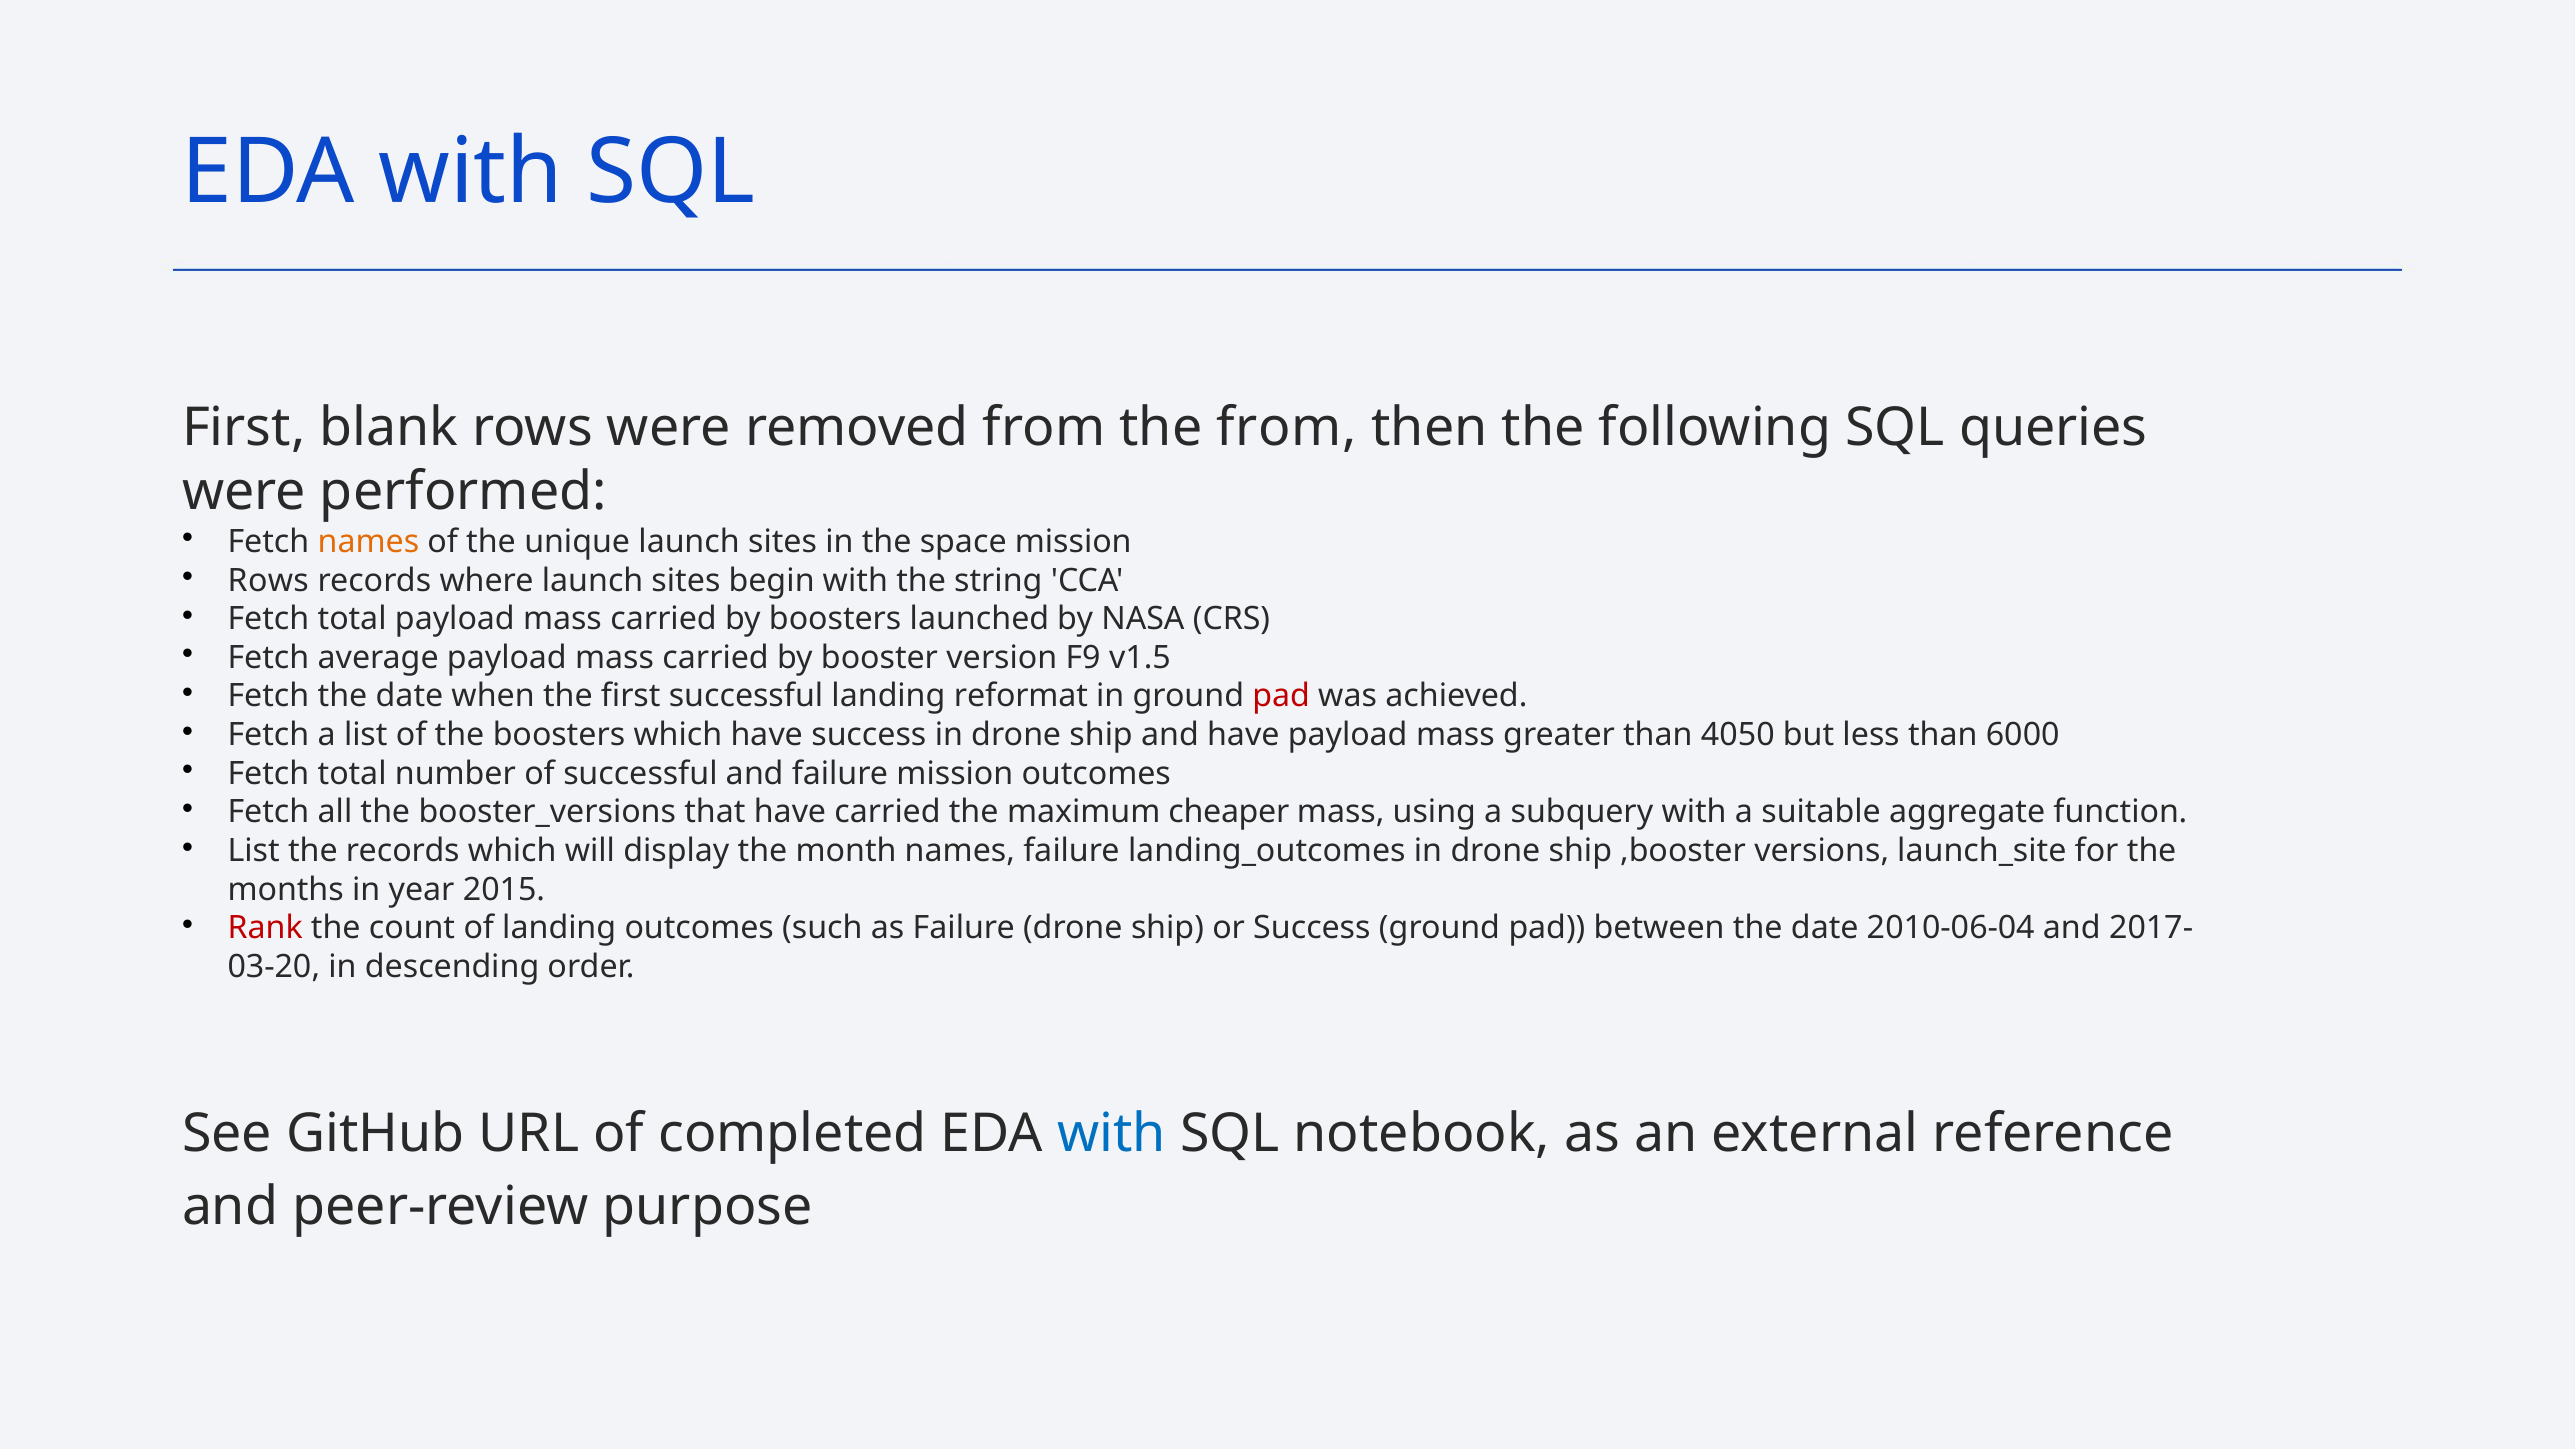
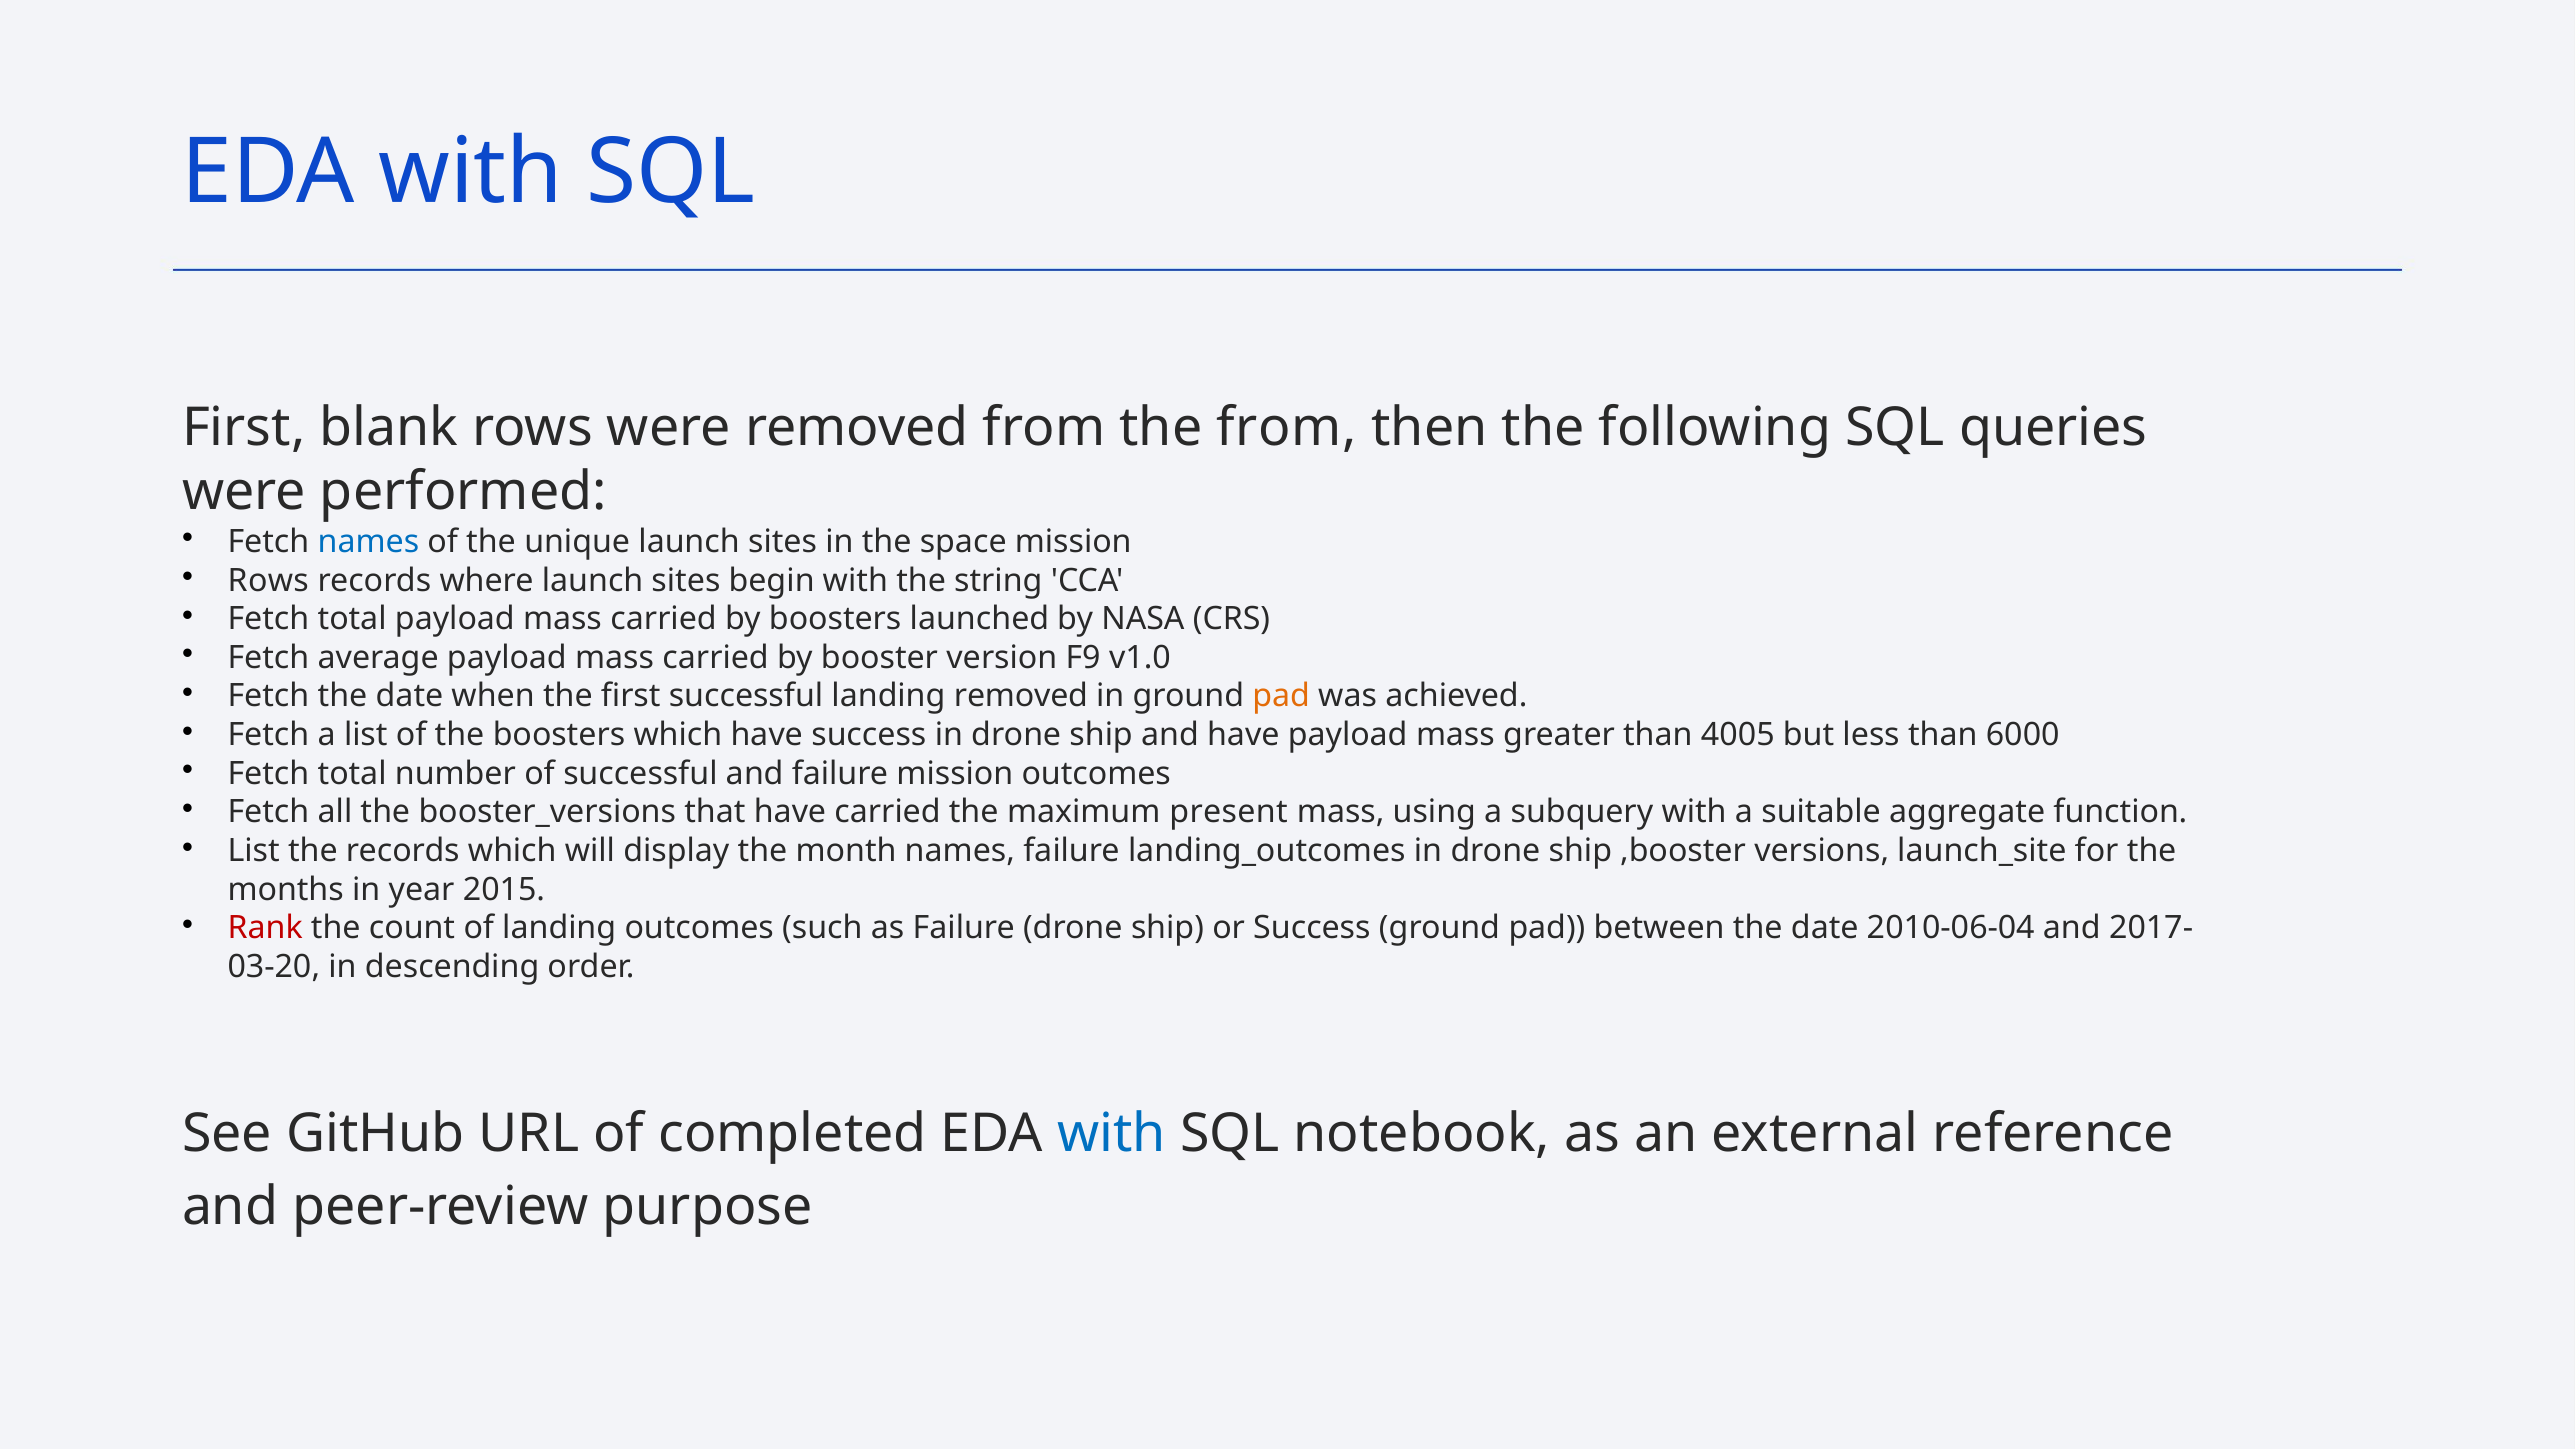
names colour: orange -> blue (368, 542)
v1.5: v1.5 -> v1.0 (1140, 658)
landing reformat: reformat -> removed (1021, 696)
pad colour: red -> orange (1281, 696)
4050: 4050 -> 4005 (1738, 735)
cheaper: cheaper -> present (1229, 812)
